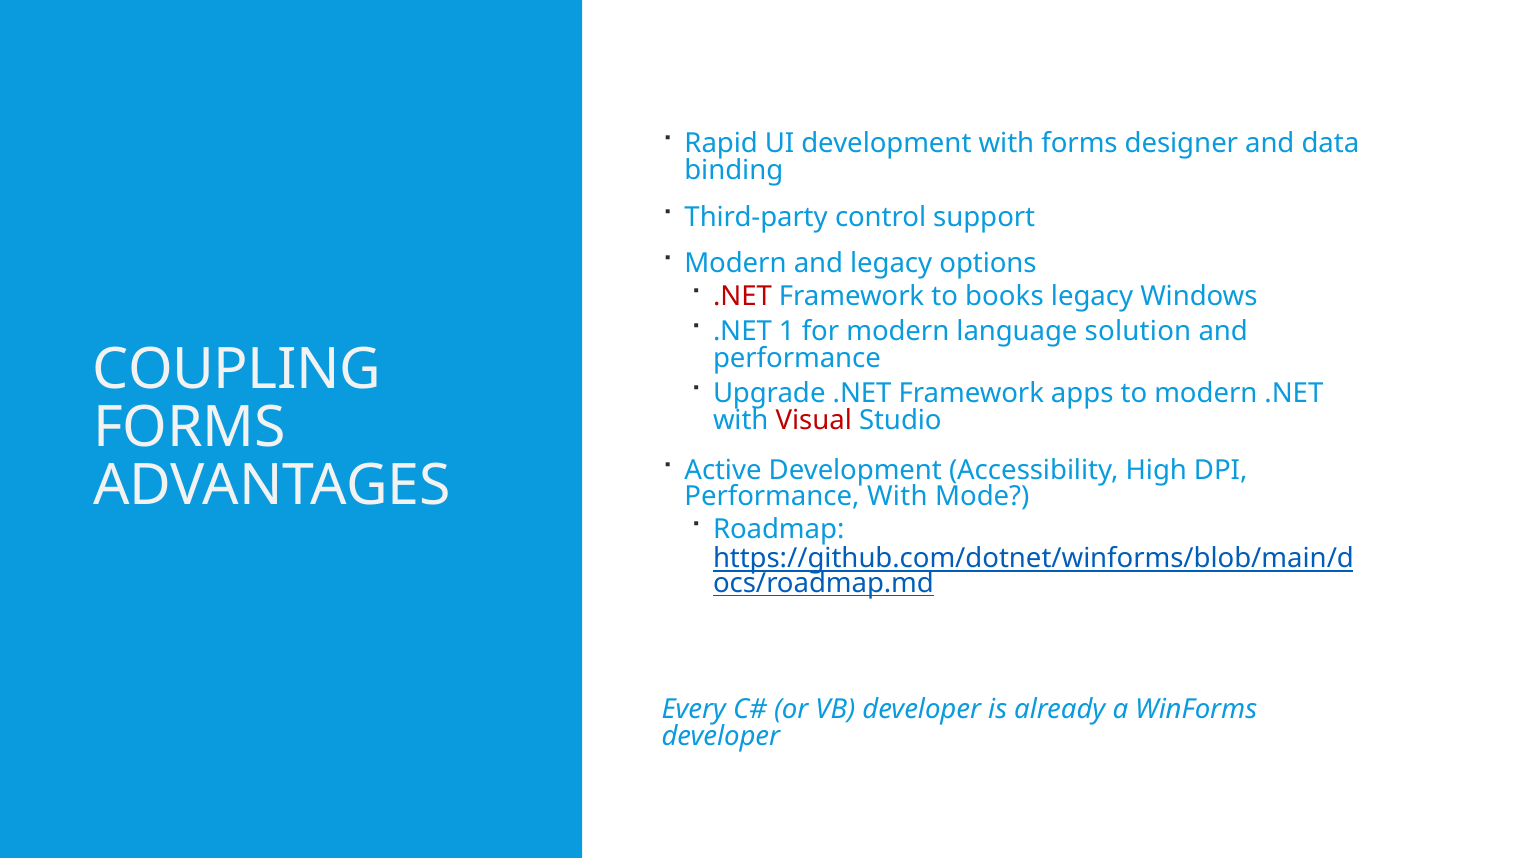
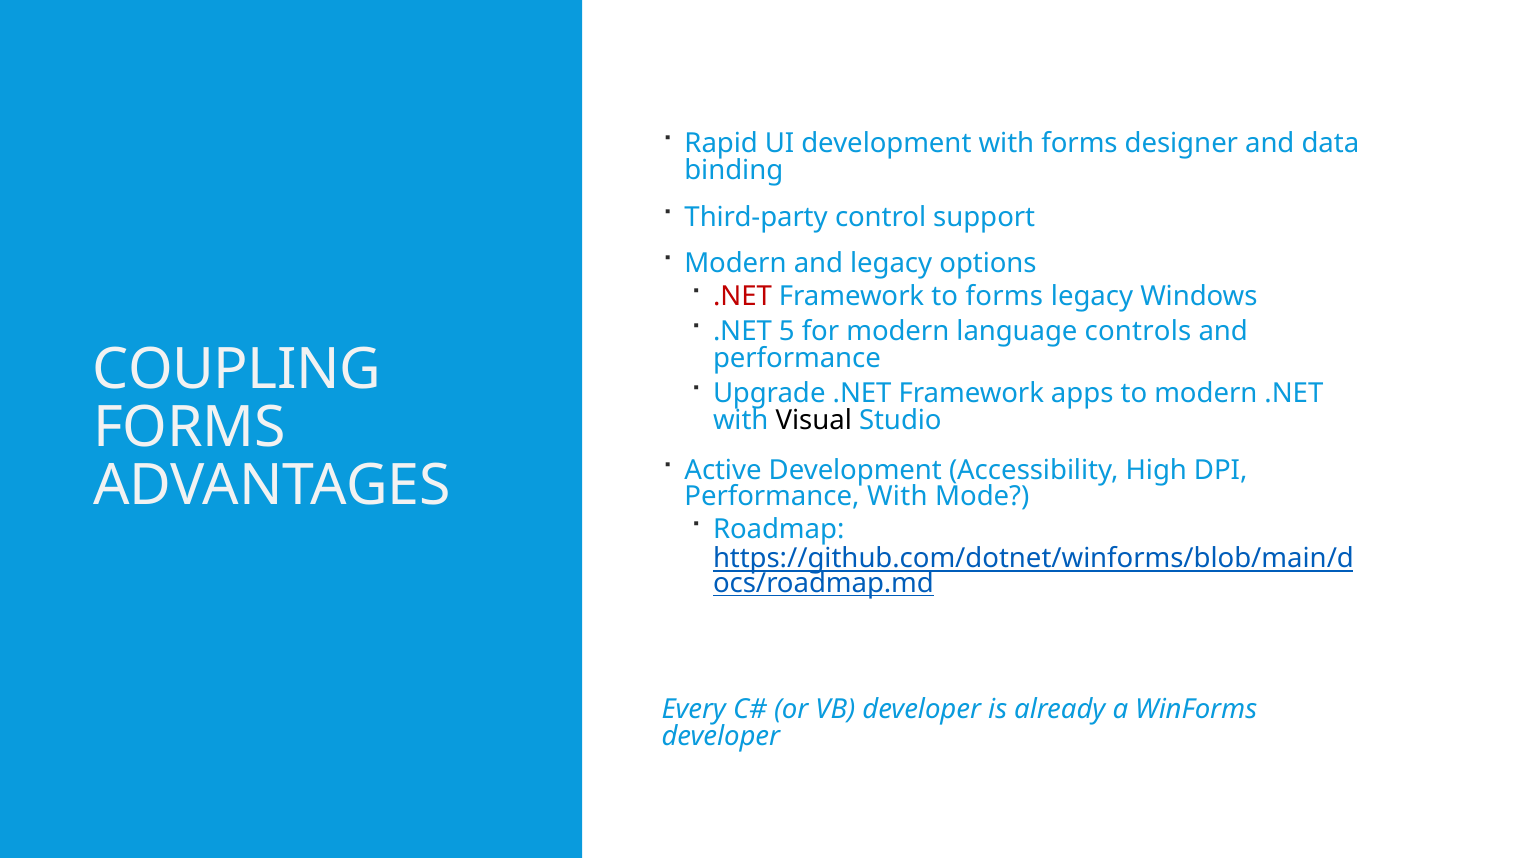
to books: books -> forms (1004, 296)
1: 1 -> 5 (787, 332)
solution: solution -> controls (1138, 332)
Visual colour: red -> black (814, 421)
